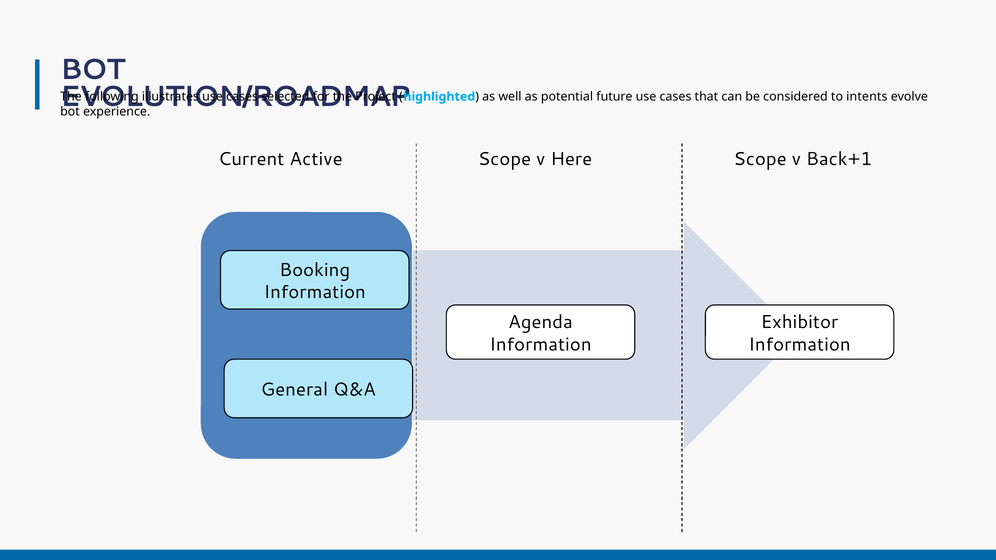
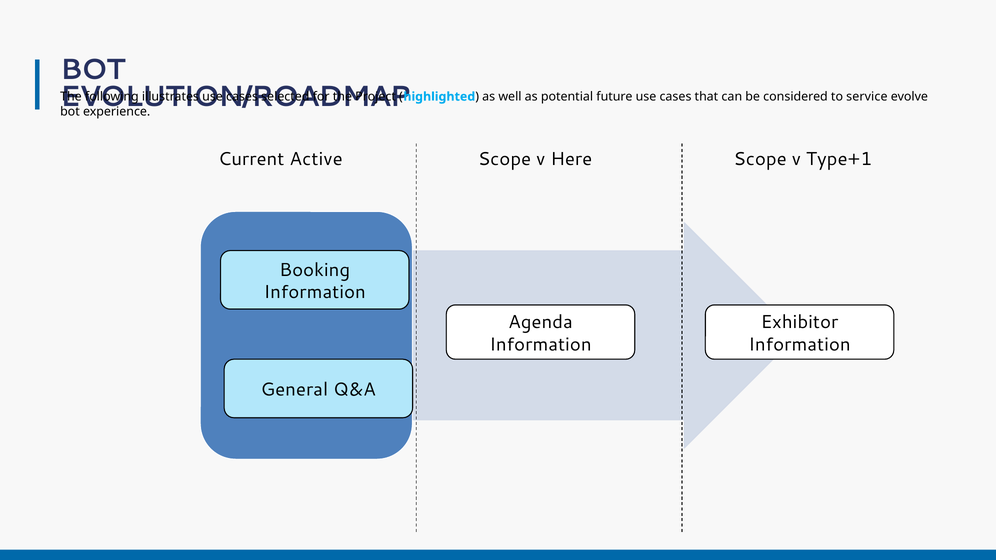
intents: intents -> service (867, 97)
Back+1: Back+1 -> Type+1 (839, 159)
